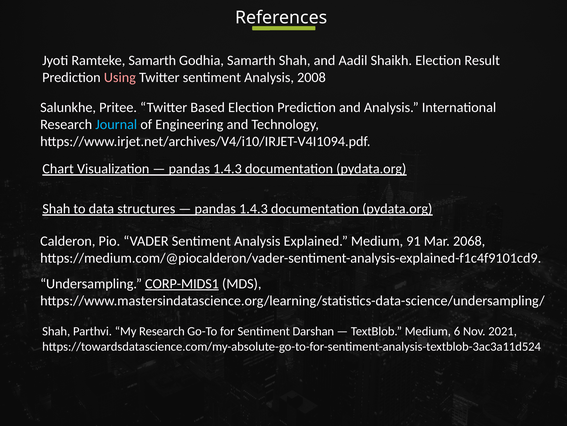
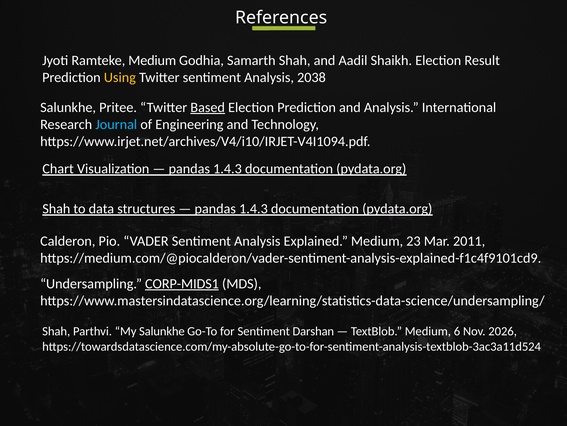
Ramteke Samarth: Samarth -> Medium (152, 60)
Using colour: pink -> yellow (120, 77)
2008: 2008 -> 2038 (311, 77)
Based underline: none -> present (208, 107)
91: 91 -> 23 (413, 241)
2068: 2068 -> 2011 (469, 241)
My Research: Research -> Salunkhe (162, 331)
2021: 2021 -> 2026 (503, 331)
